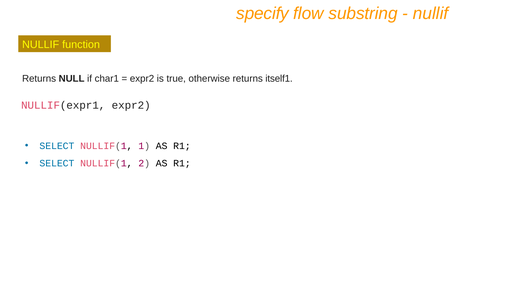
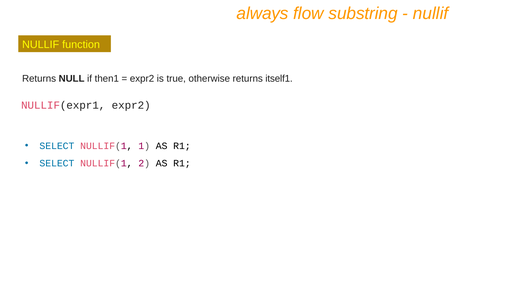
specify: specify -> always (263, 13)
char1: char1 -> then1 (107, 79)
